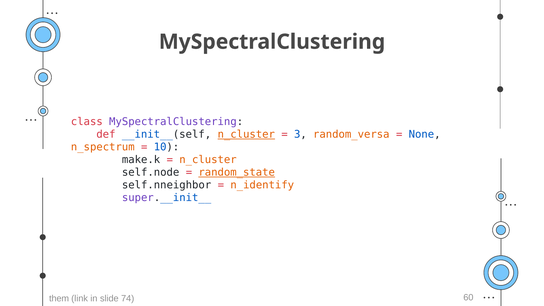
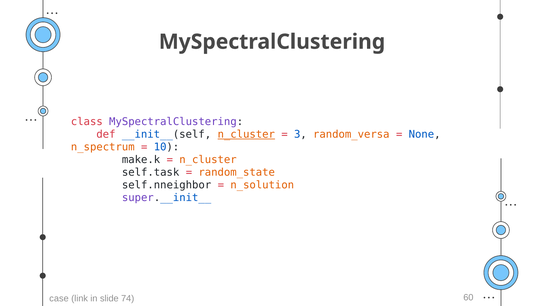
self.node: self.node -> self.task (151, 172)
random_state underline: present -> none (237, 172)
n_identify: n_identify -> n_solution (262, 185)
them: them -> case (59, 298)
